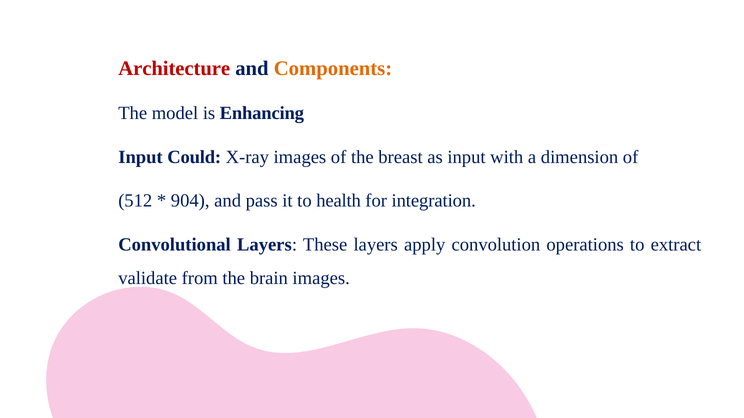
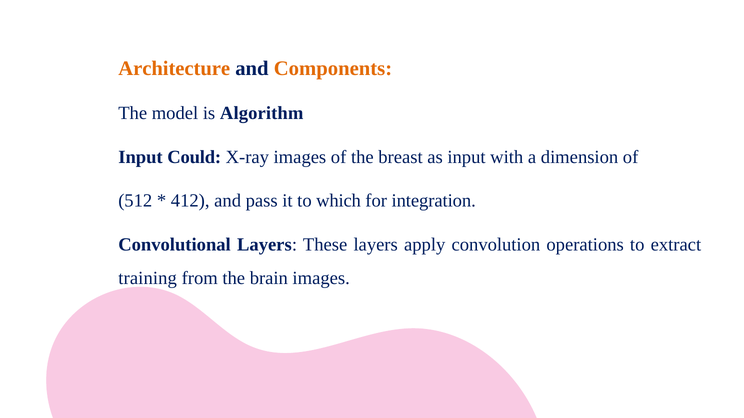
Architecture colour: red -> orange (174, 68)
Enhancing: Enhancing -> Algorithm (262, 113)
904: 904 -> 412 (190, 201)
health: health -> which (339, 201)
validate: validate -> training (148, 278)
